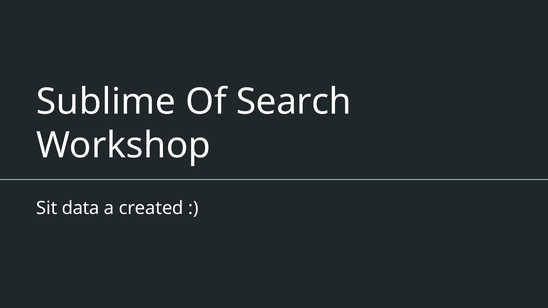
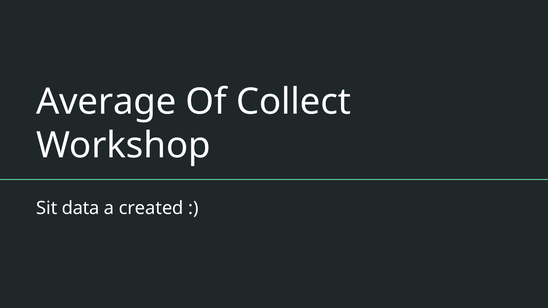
Sublime: Sublime -> Average (106, 102)
Search: Search -> Collect (294, 102)
